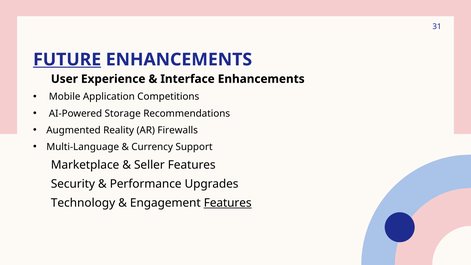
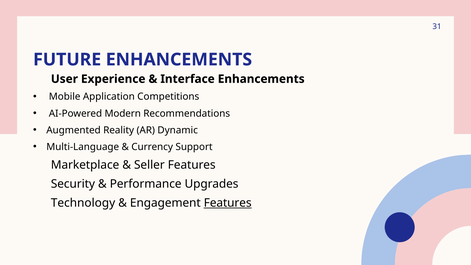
FUTURE underline: present -> none (67, 60)
Storage: Storage -> Modern (123, 113)
Firewalls: Firewalls -> Dynamic (178, 130)
